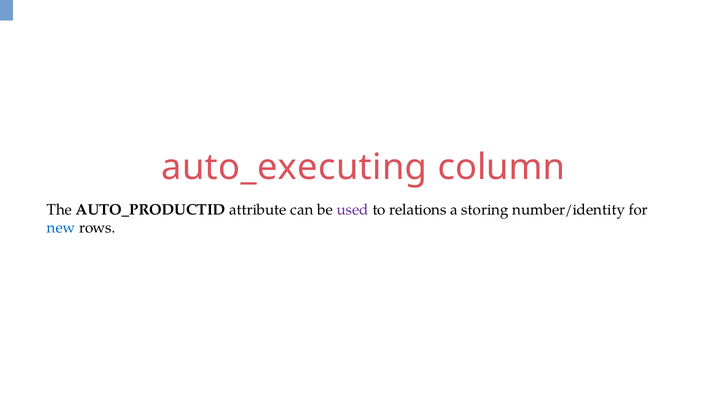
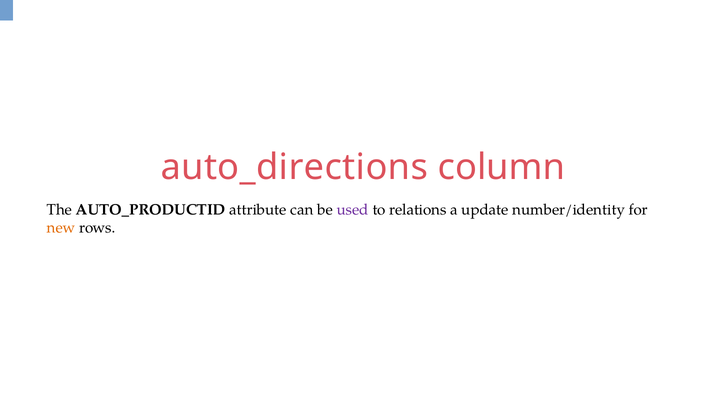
auto_executing: auto_executing -> auto_directions (294, 168)
storing: storing -> update (485, 210)
new colour: blue -> orange (61, 228)
